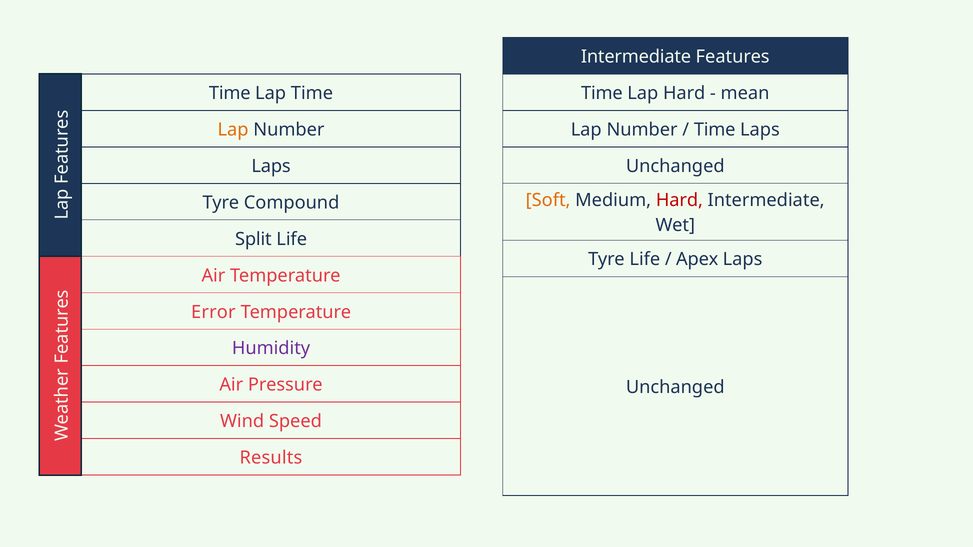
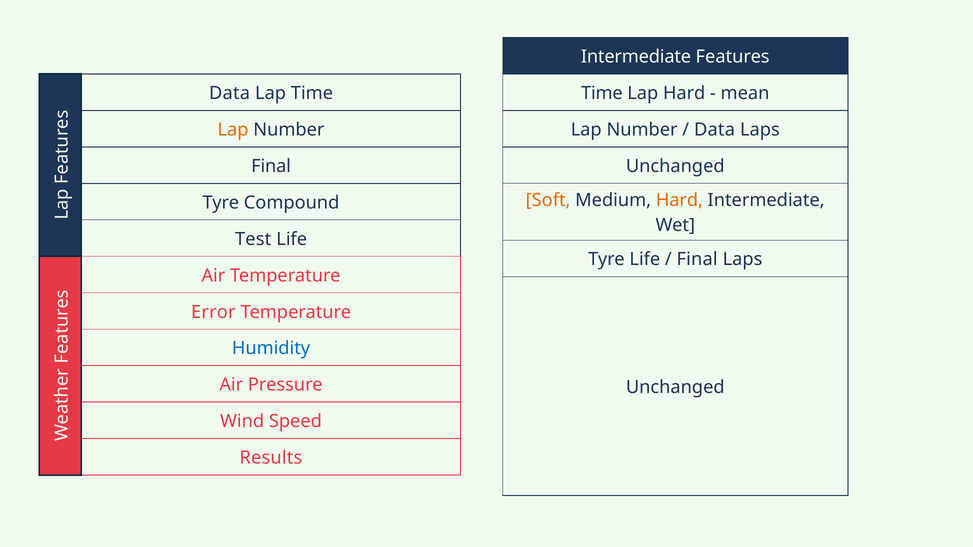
Time: Time -> Data (230, 93)
Time: Time -> Data (715, 130)
Laps: Laps -> Final (271, 166)
Hard colour: red -> orange (679, 200)
Split: Split -> Test (253, 239)
Apex: Apex -> Final (697, 260)
Humidity colour: purple -> blue (271, 349)
